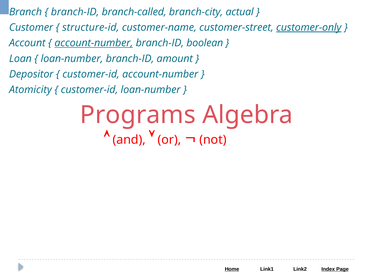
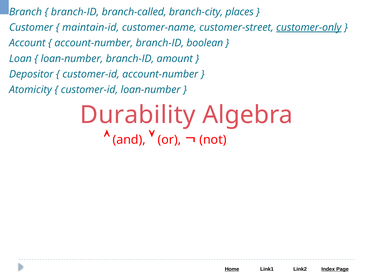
actual: actual -> places (240, 12)
structure-id: structure-id -> maintain-id (91, 27)
account-number underline: present -> none (94, 43)
Programs: Programs -> Durability (138, 115)
